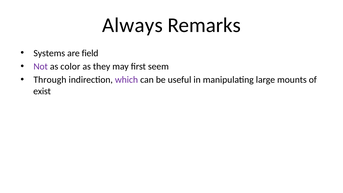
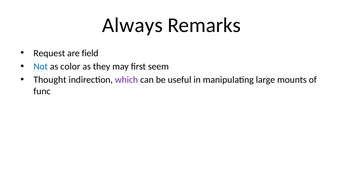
Systems: Systems -> Request (49, 53)
Not colour: purple -> blue (41, 66)
Through: Through -> Thought (50, 80)
exist: exist -> func (42, 91)
